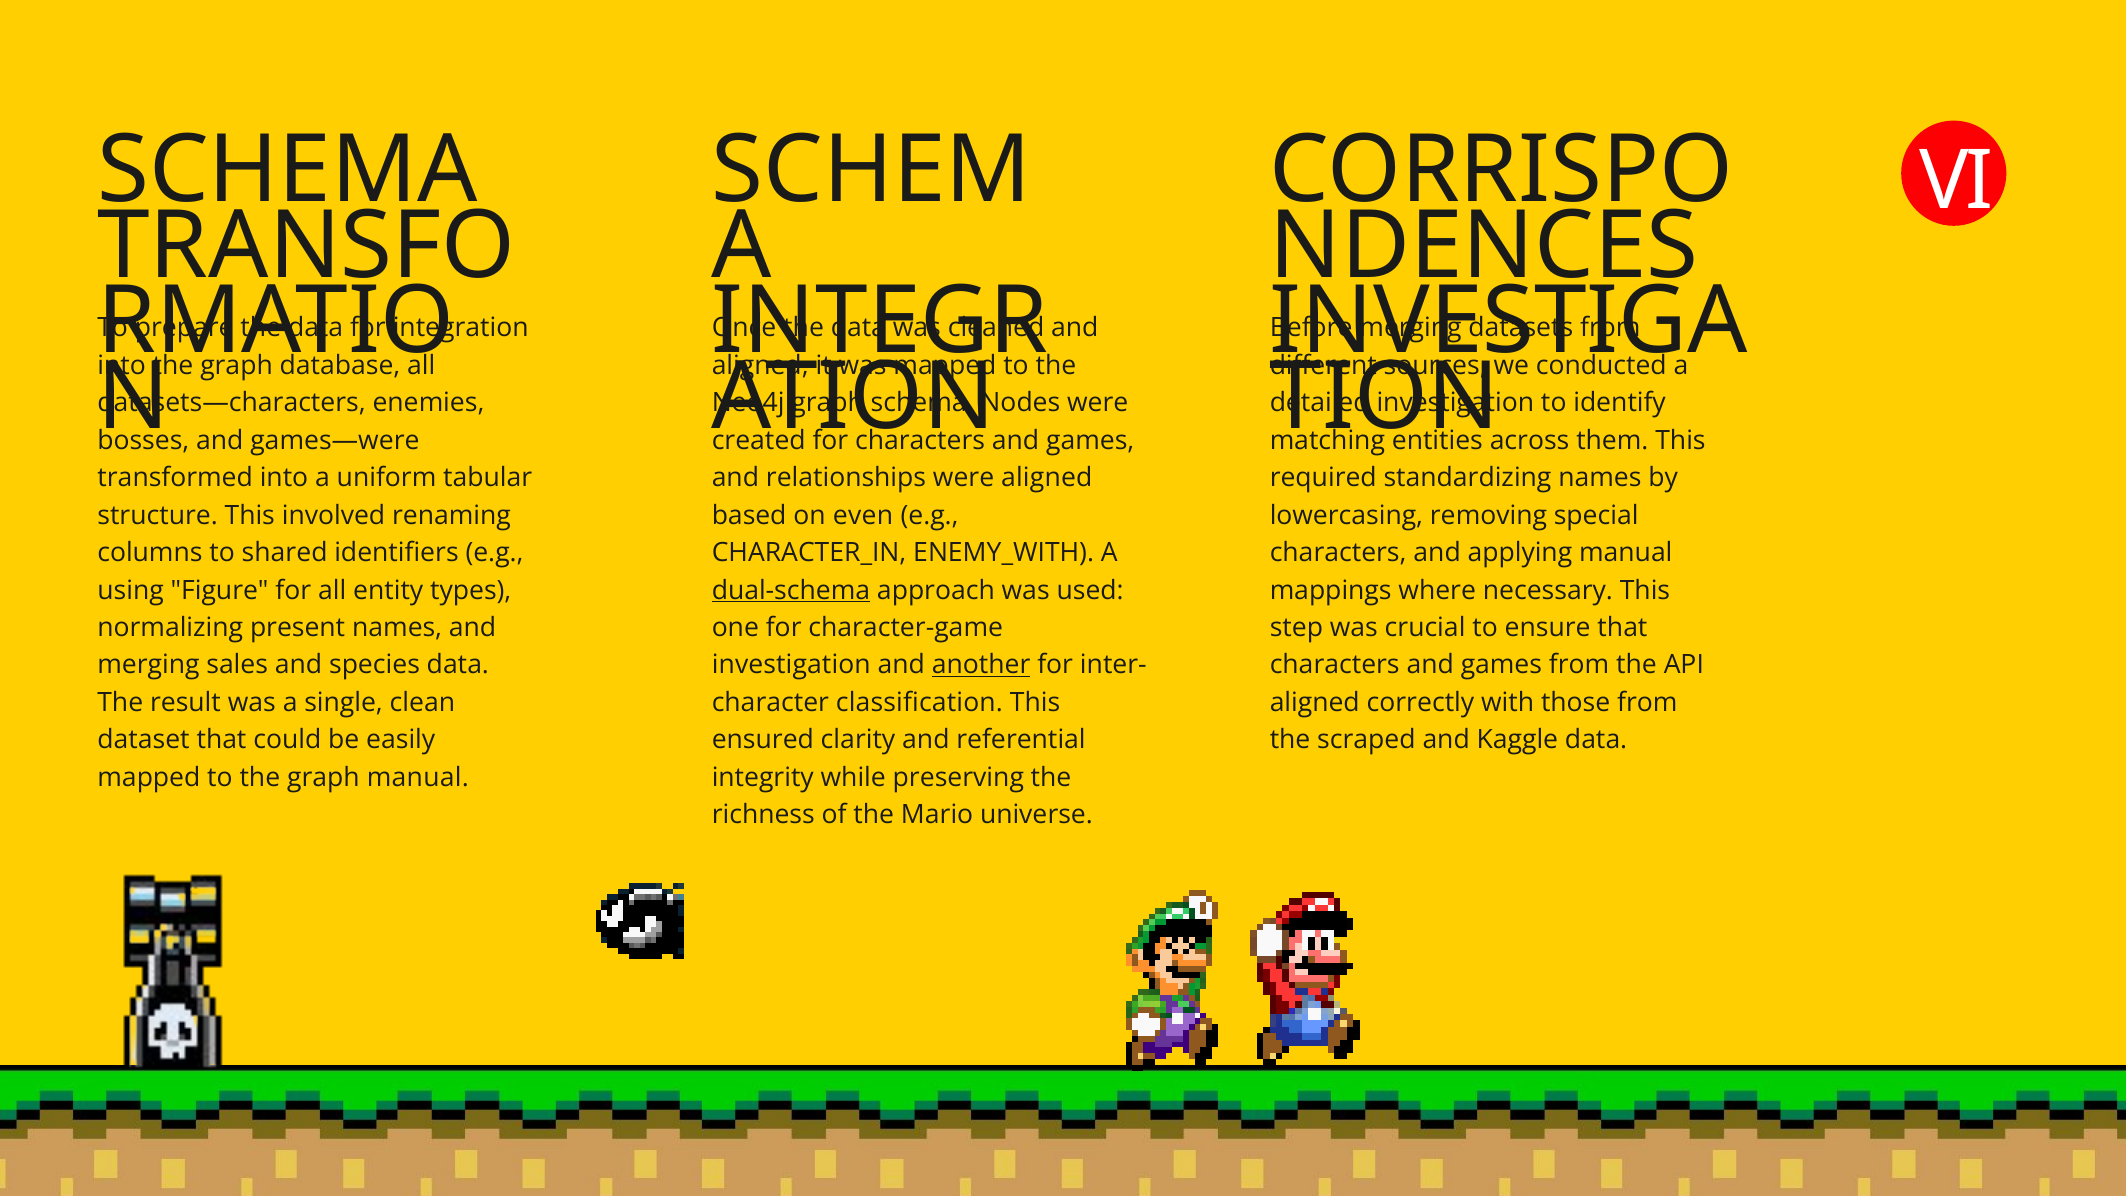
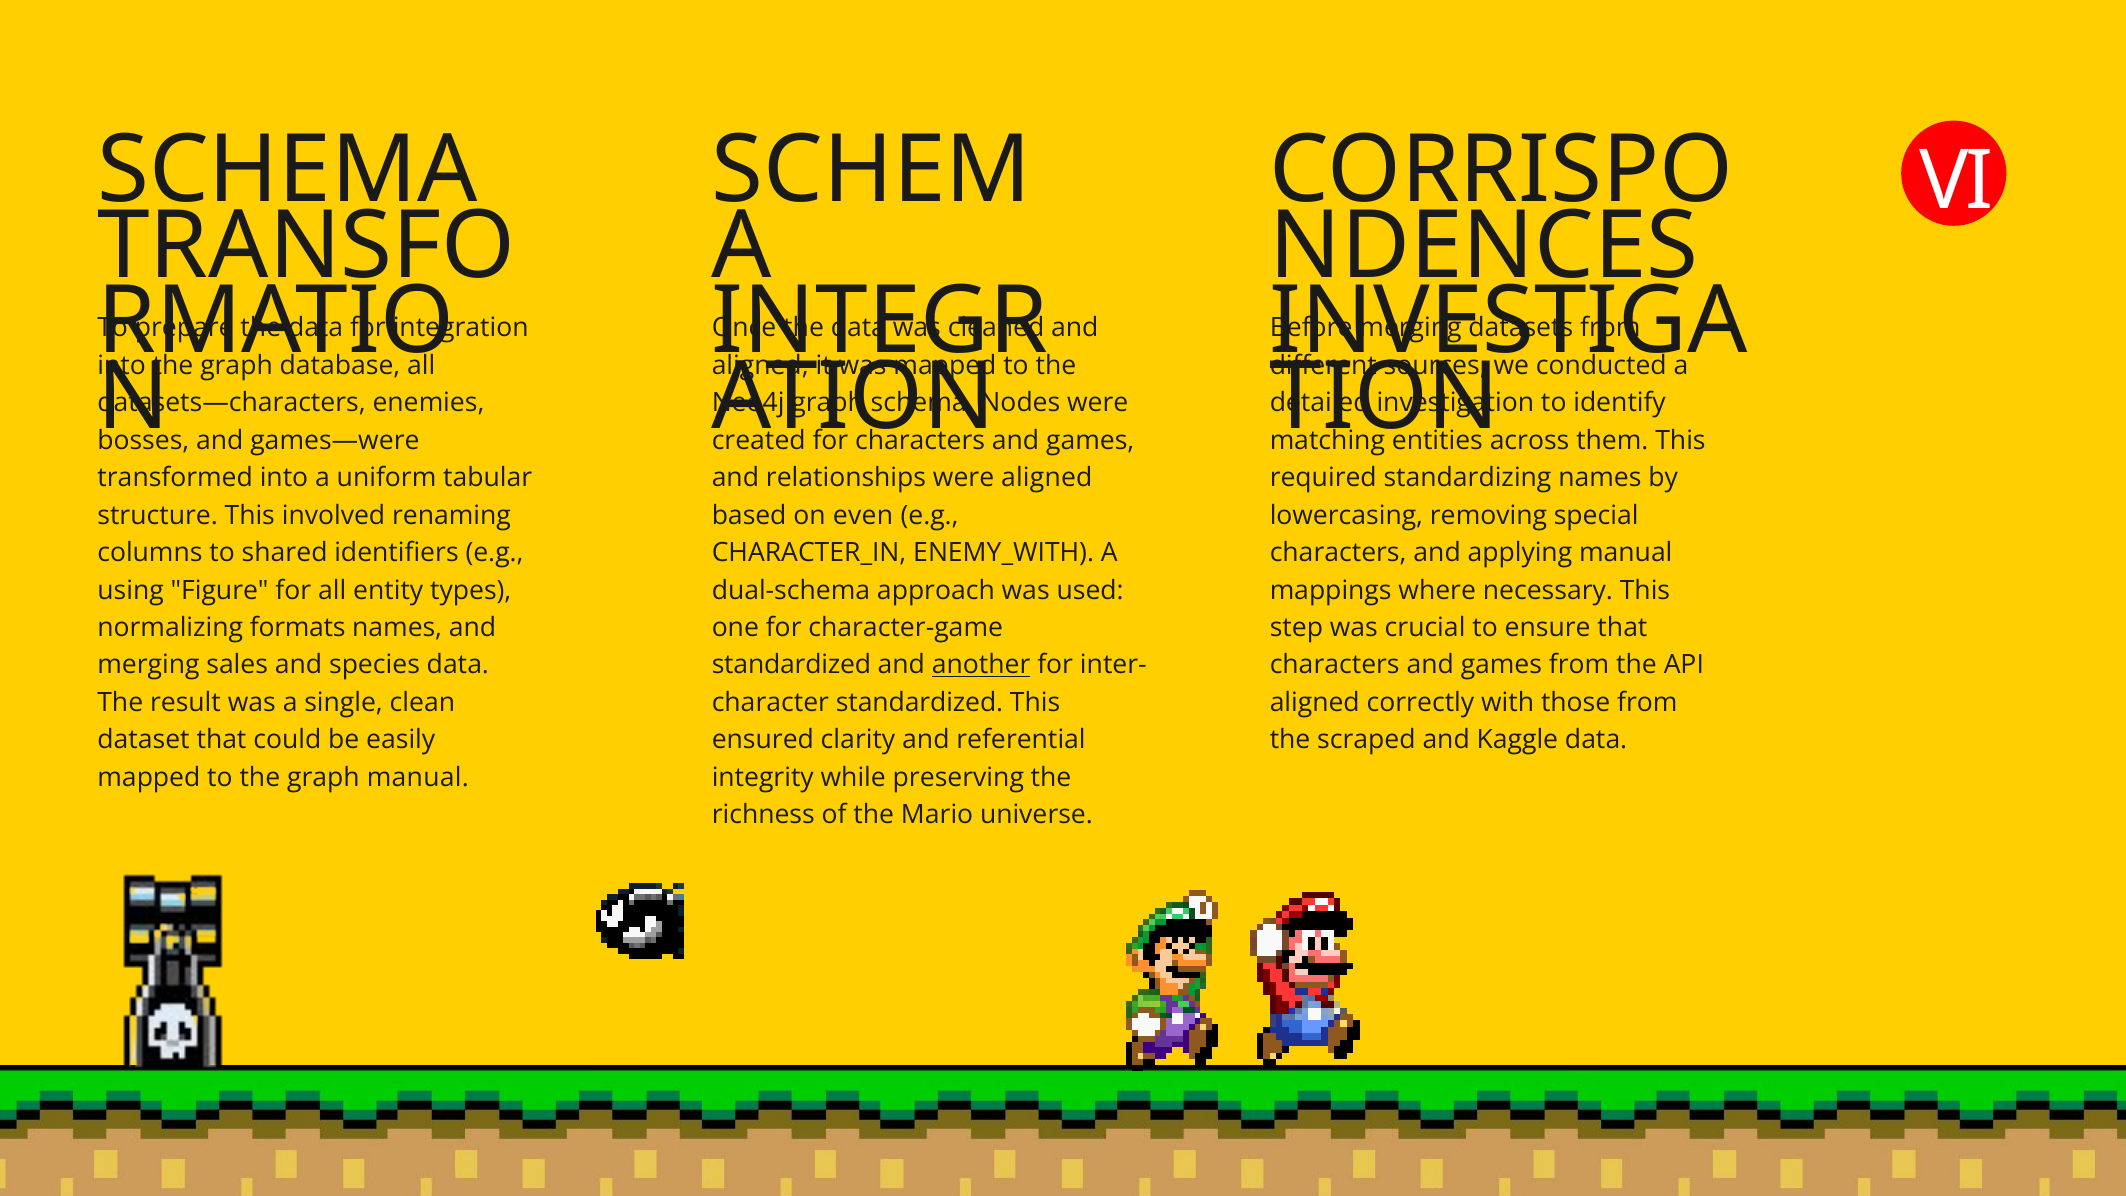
dual-schema underline: present -> none (791, 590)
present: present -> formats (298, 628)
investigation: investigation -> standardized (791, 665)
classification: classification -> standardized (920, 703)
